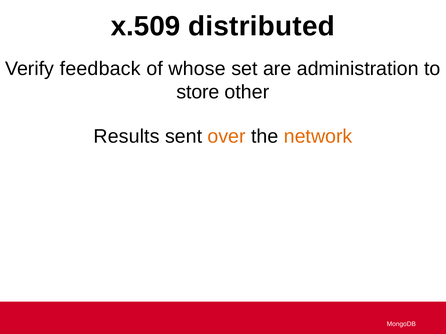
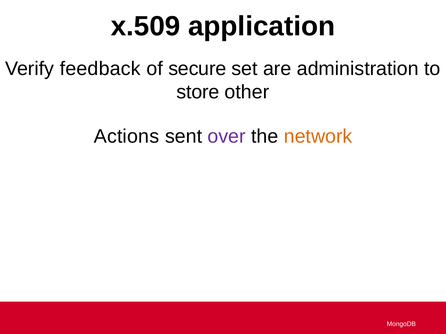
distributed: distributed -> application (262, 26)
whose: whose -> secure (197, 69)
Results: Results -> Actions (126, 137)
over colour: orange -> purple (227, 137)
